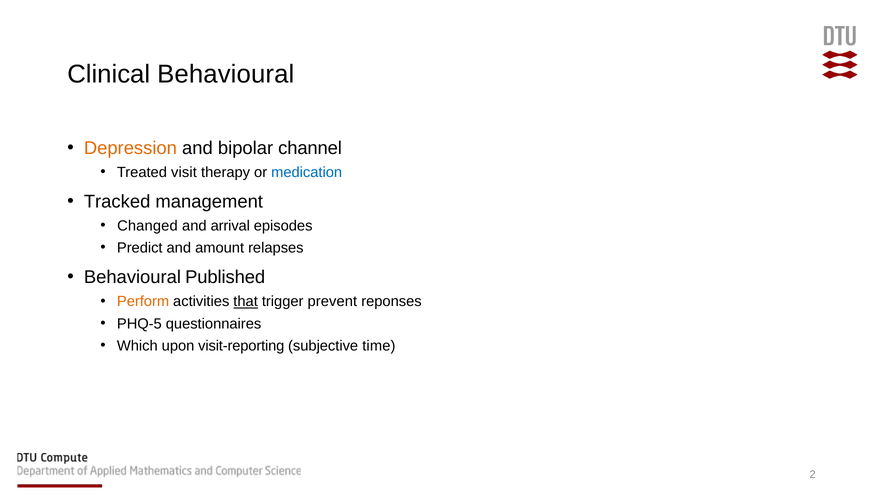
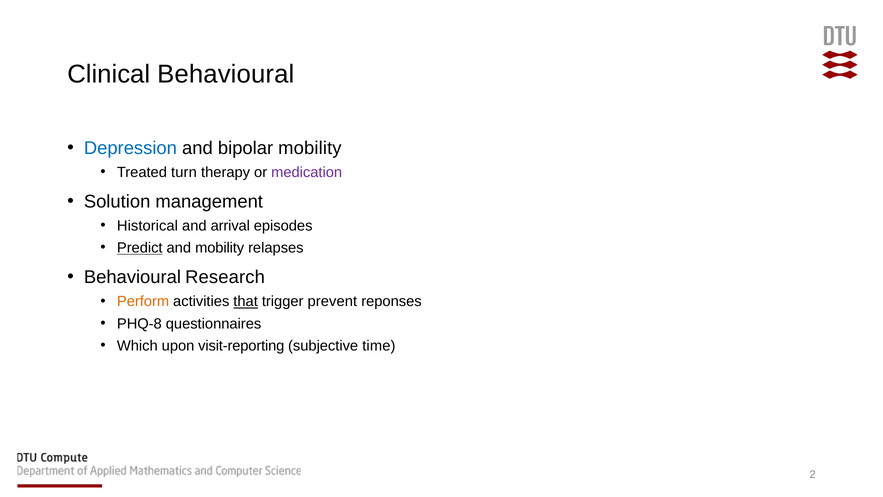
Depression colour: orange -> blue (130, 148)
bipolar channel: channel -> mobility (310, 148)
visit: visit -> turn (184, 172)
medication colour: blue -> purple (307, 172)
Tracked: Tracked -> Solution (117, 201)
Changed: Changed -> Historical (147, 226)
Predict underline: none -> present (140, 248)
and amount: amount -> mobility (220, 248)
Published: Published -> Research (225, 277)
PHQ-5: PHQ-5 -> PHQ-8 (139, 324)
